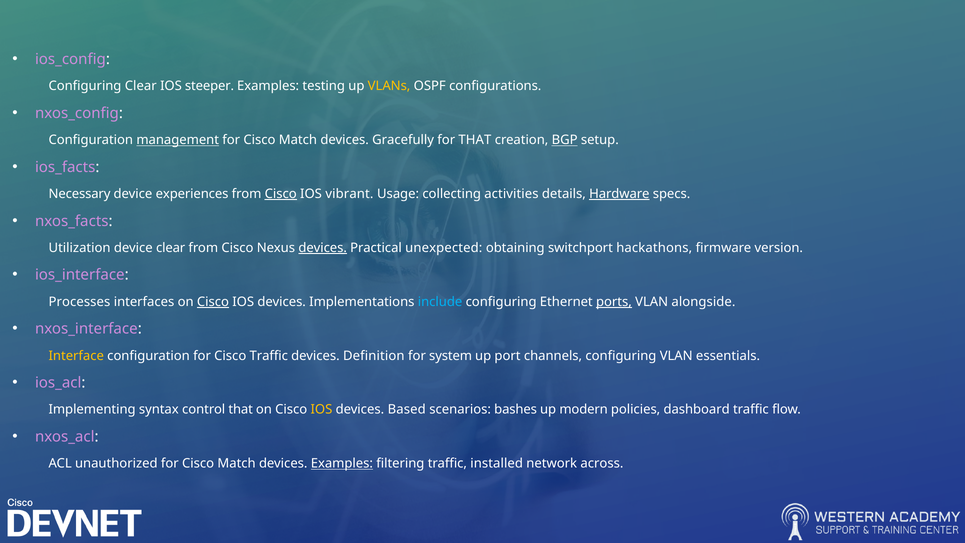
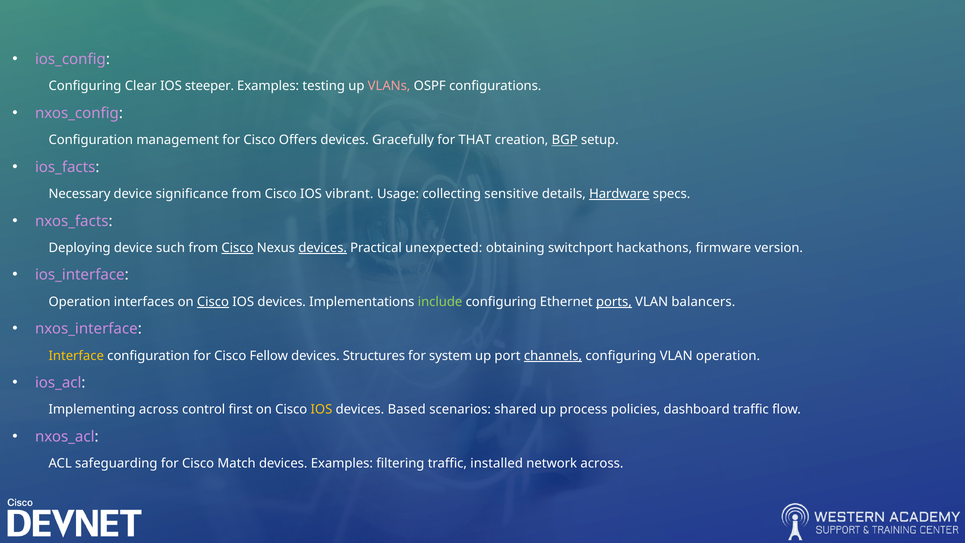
VLANs colour: yellow -> pink (389, 86)
management underline: present -> none (178, 140)
Match: Match -> Offers (298, 140)
experiences: experiences -> significance (192, 194)
Cisco underline: present -> none (281, 194)
activities: activities -> sensitive (511, 194)
Utilization: Utilization -> Deploying (80, 248)
device clear: clear -> such (171, 248)
Cisco underline: none -> present (237, 248)
Processes: Processes -> Operation (80, 302)
include colour: light blue -> light green (440, 302)
alongside: alongside -> balancers (703, 302)
Cisco Traffic: Traffic -> Fellow (269, 356)
Definition: Definition -> Structures (374, 356)
channels underline: none -> present (553, 356)
VLAN essentials: essentials -> operation (728, 356)
Implementing syntax: syntax -> across (159, 410)
control that: that -> first (241, 410)
bashes: bashes -> shared (516, 410)
modern: modern -> process (583, 410)
unauthorized: unauthorized -> safeguarding (116, 463)
Examples underline: present -> none (342, 463)
